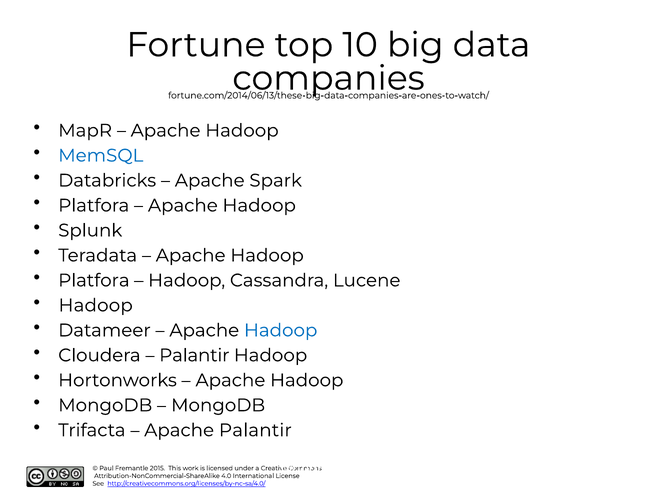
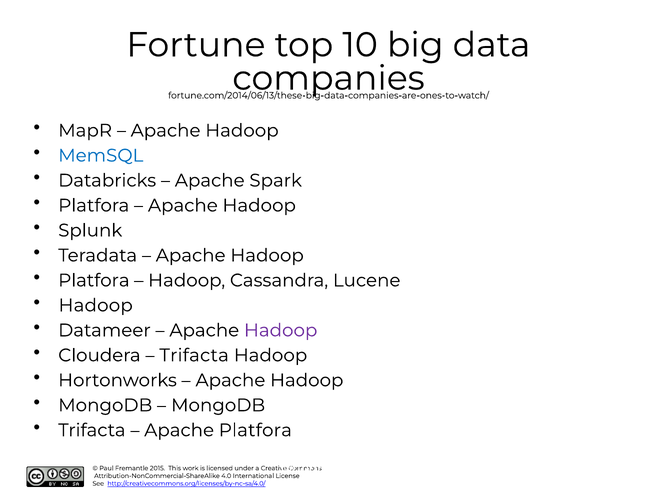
Hadoop colour: blue -> purple (281, 330)
Palantir: Palantir -> Trifacta (194, 355)
Apache Palantir: Palantir -> Platfora (255, 430)
